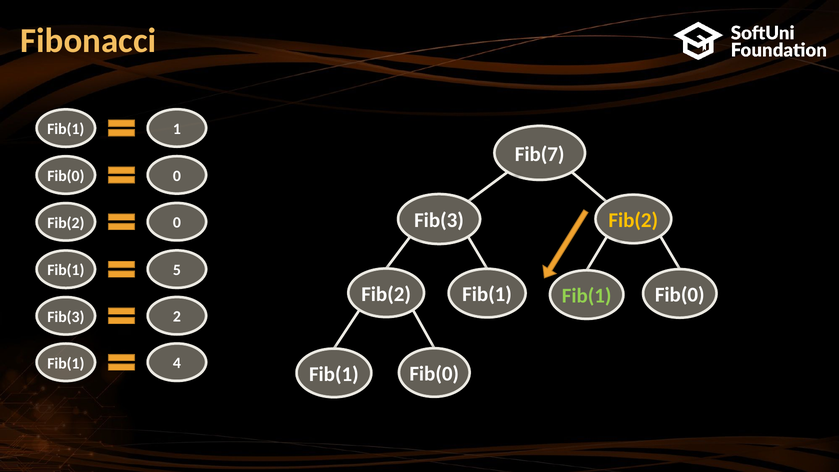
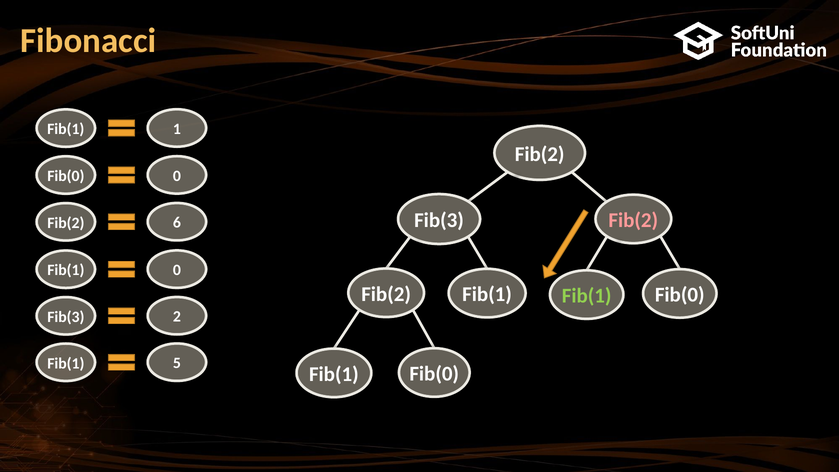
Fib(7: Fib(7 -> Fib(2 (540, 154)
Fib(2 colour: yellow -> pink (633, 220)
Fib(2 0: 0 -> 6 (177, 223)
Fib(1 5: 5 -> 0 (177, 270)
4: 4 -> 5 (177, 363)
